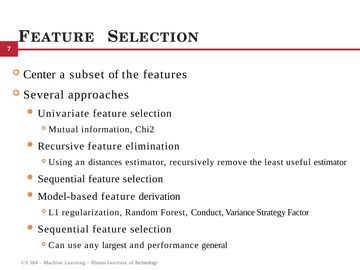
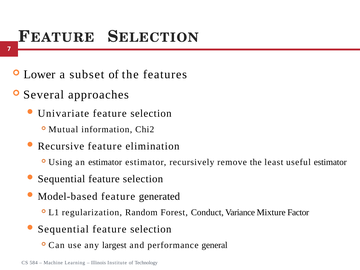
Center: Center -> Lower (39, 74)
an distances: distances -> estimator (105, 162)
derivation: derivation -> generated (159, 196)
Strategy: Strategy -> Mixture (271, 212)
